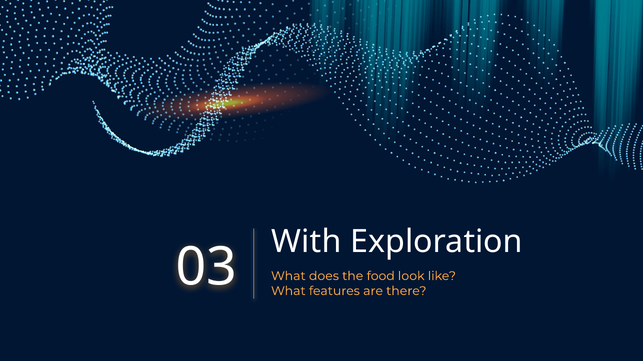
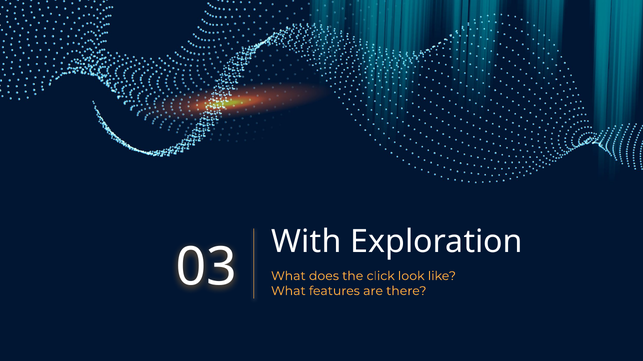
food: food -> click (381, 276)
